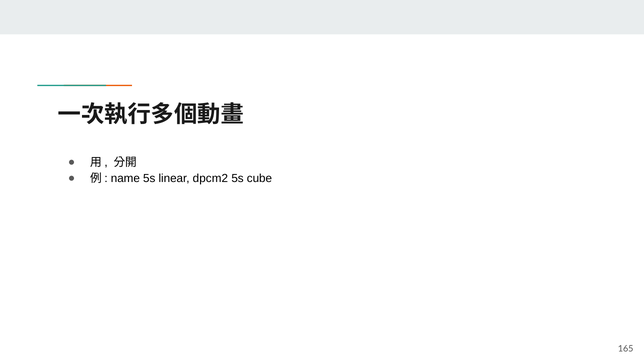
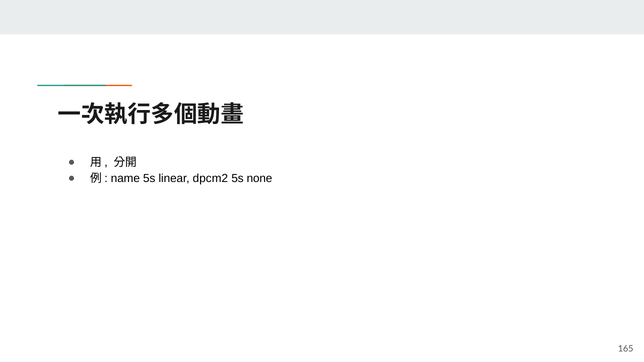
cube: cube -> none (259, 179)
